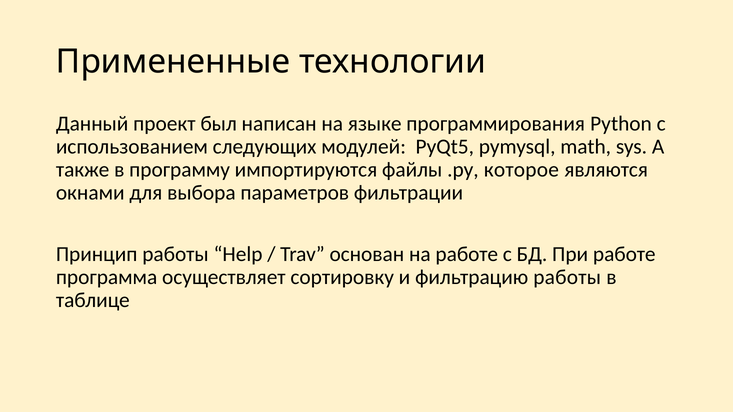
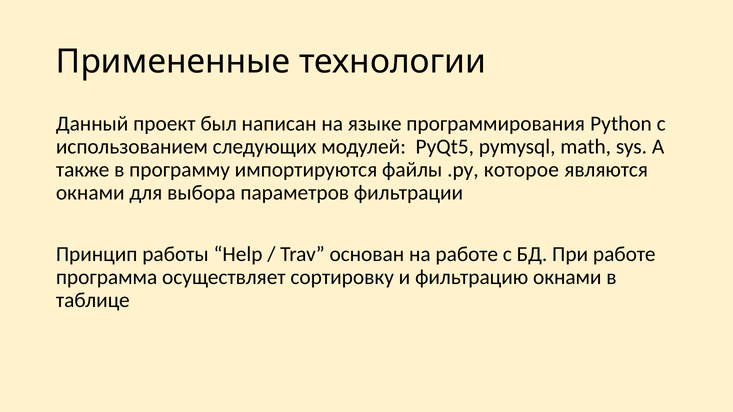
фильтрацию работы: работы -> окнами (567, 277)
